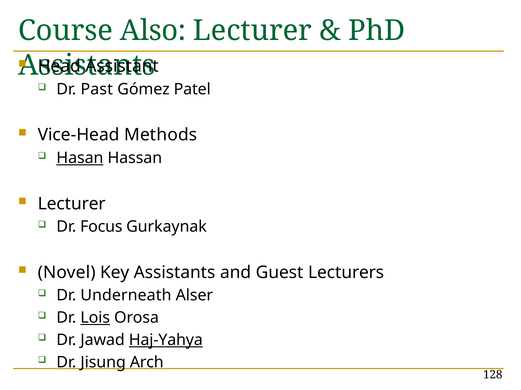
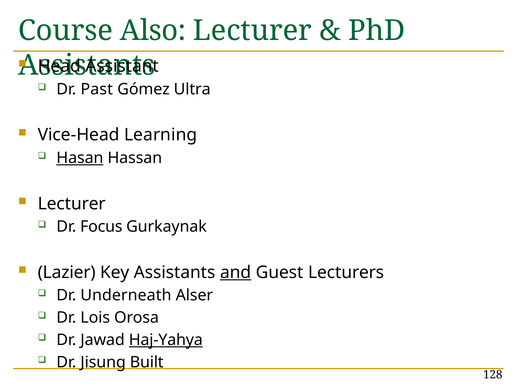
Patel: Patel -> Ultra (192, 89)
Methods: Methods -> Learning (161, 135)
Novel: Novel -> Lazier (67, 273)
and underline: none -> present (236, 273)
Lois underline: present -> none (95, 318)
Arch: Arch -> Built (147, 363)
